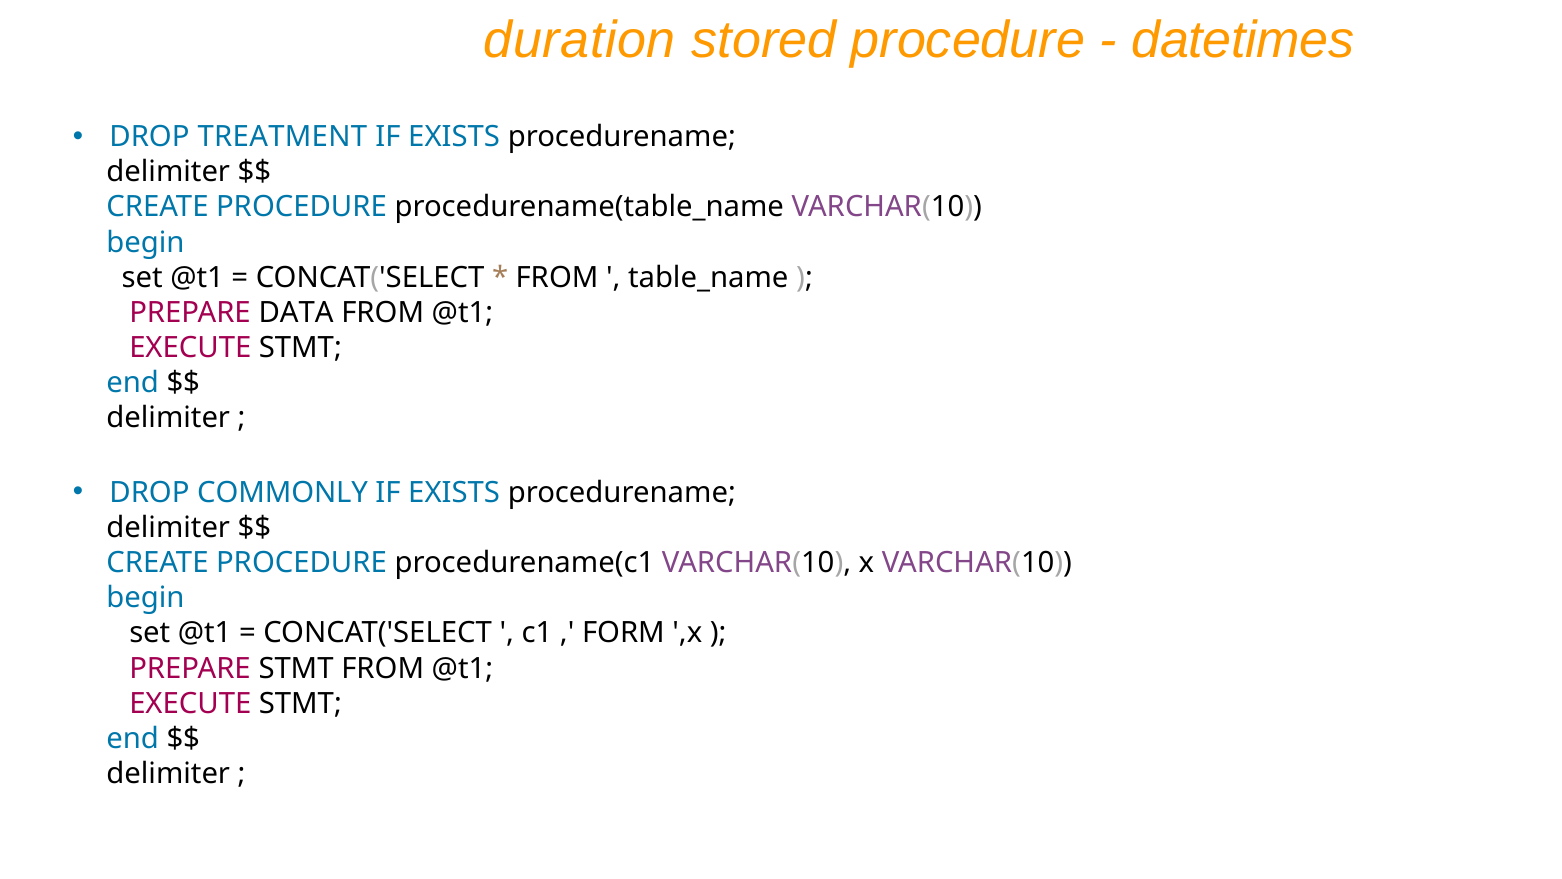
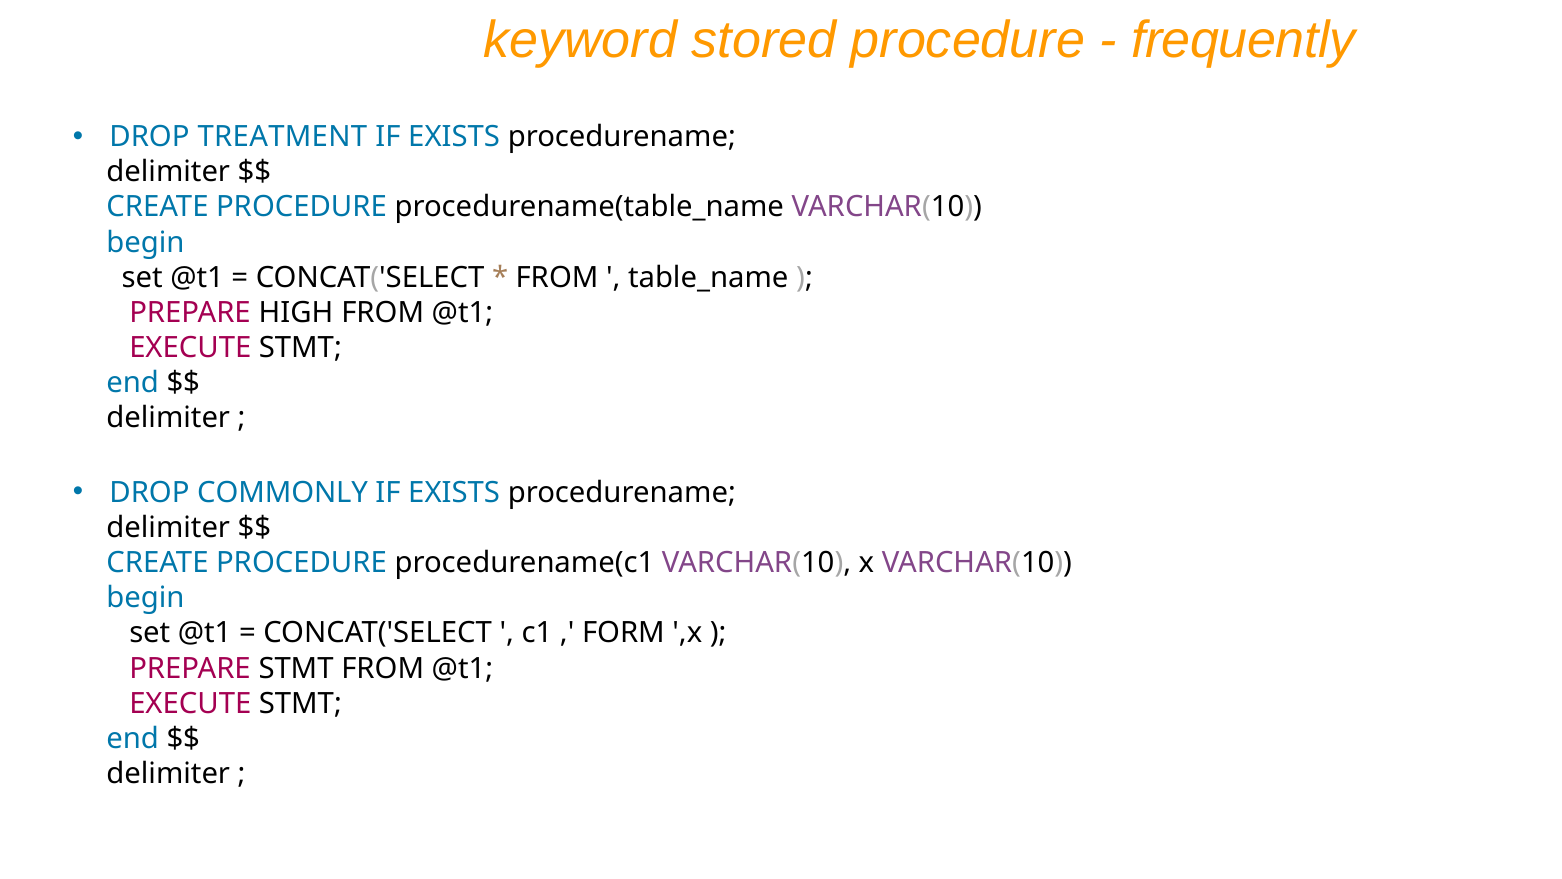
duration: duration -> keyword (580, 41)
datetimes: datetimes -> frequently (1243, 41)
DATA: DATA -> HIGH (296, 313)
